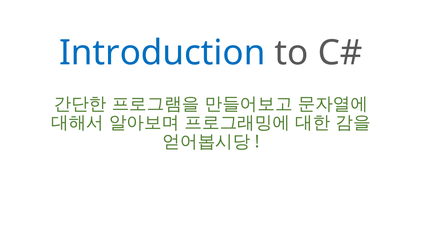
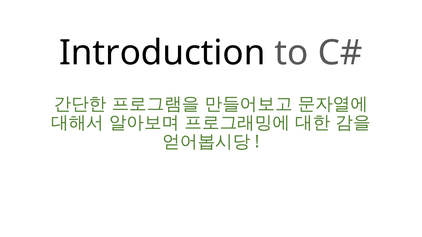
Introduction colour: blue -> black (162, 53)
